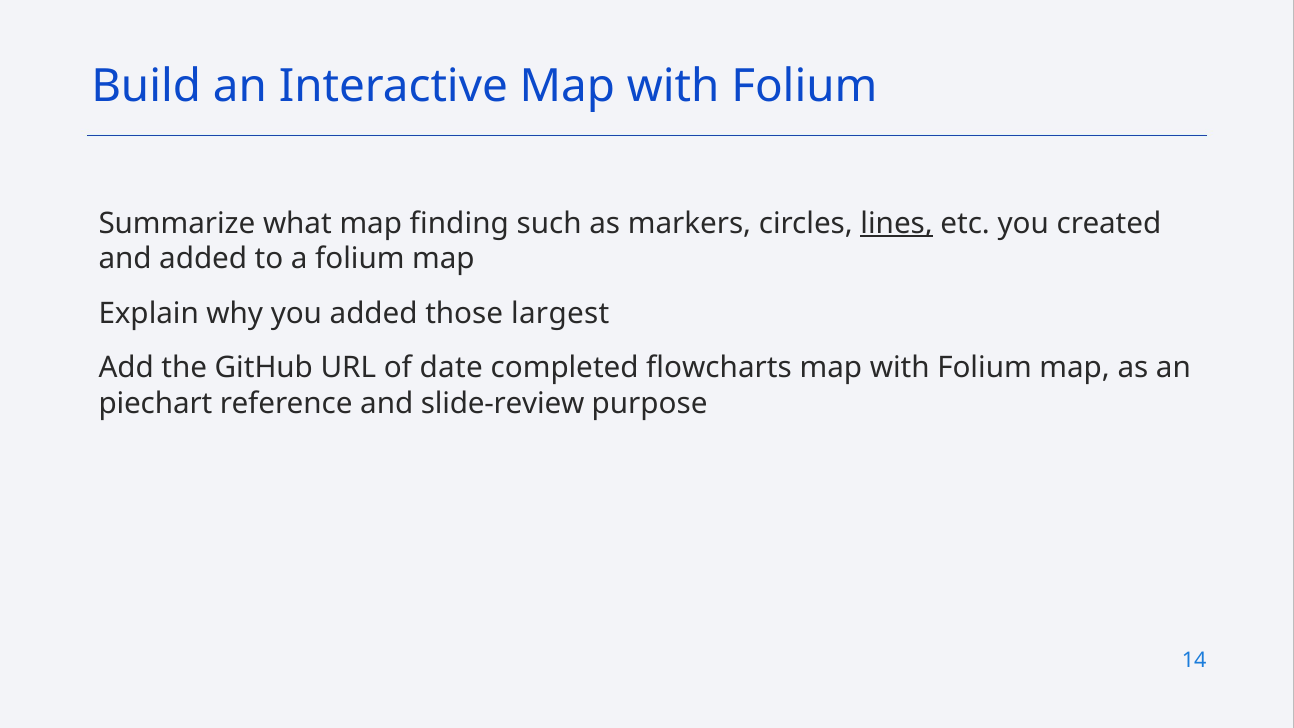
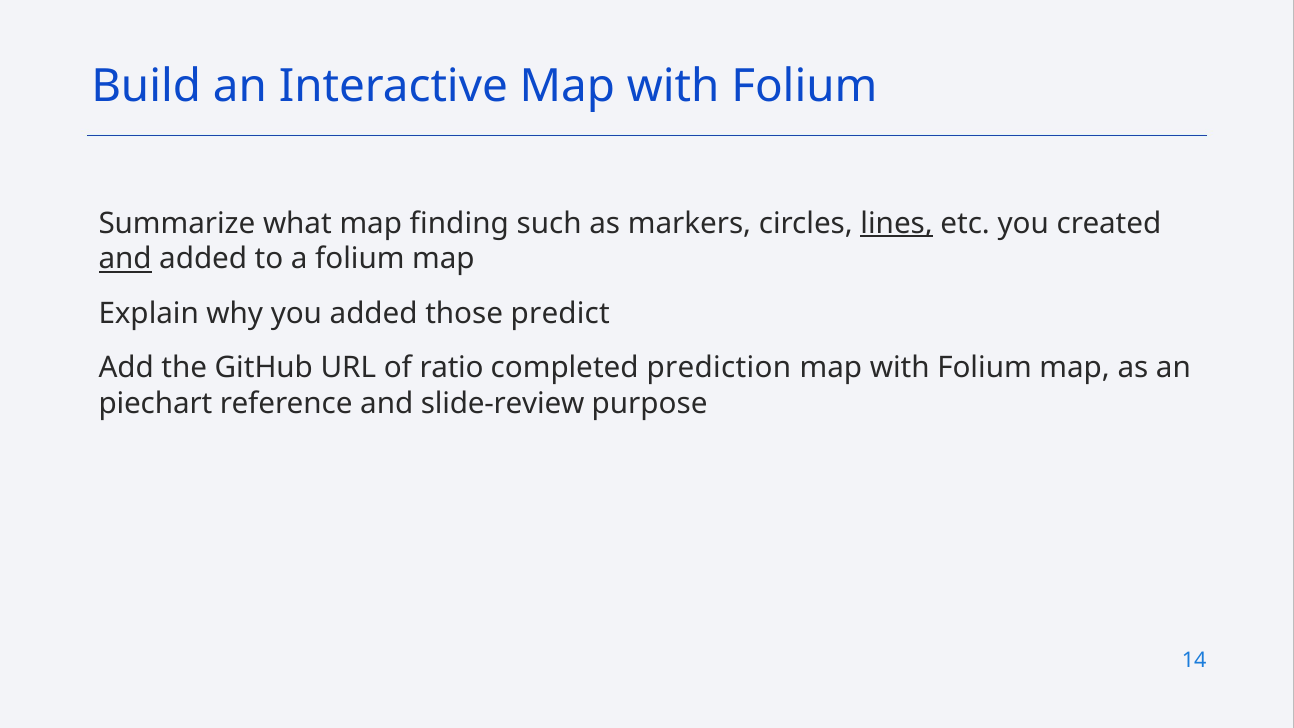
and underline: none -> present (125, 259)
largest: largest -> predict (560, 314)
date: date -> ratio (452, 368)
flowcharts: flowcharts -> prediction (719, 368)
